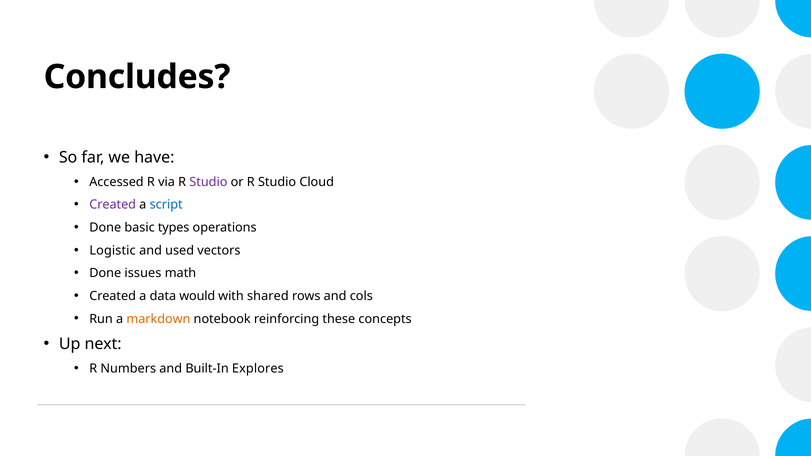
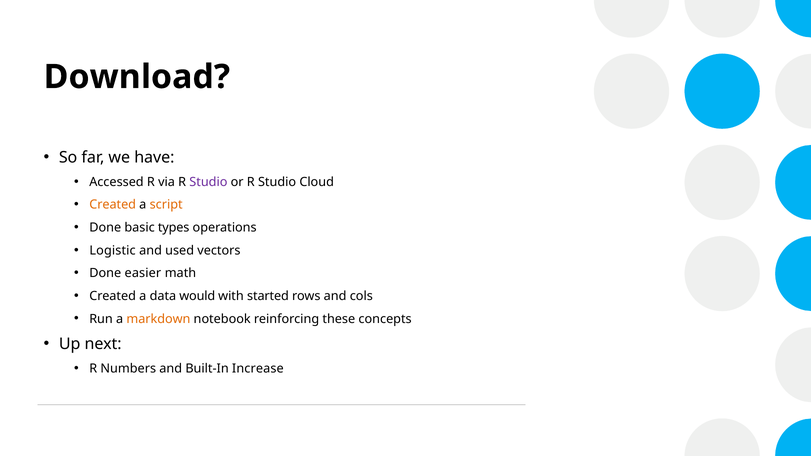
Concludes: Concludes -> Download (137, 77)
Created colour: purple -> orange (113, 205)
script colour: blue -> orange (166, 205)
issues: issues -> easier (143, 273)
shared: shared -> started (268, 296)
Explores: Explores -> Increase (258, 369)
